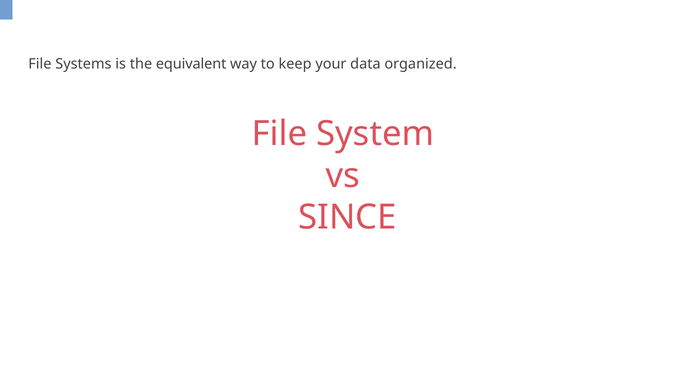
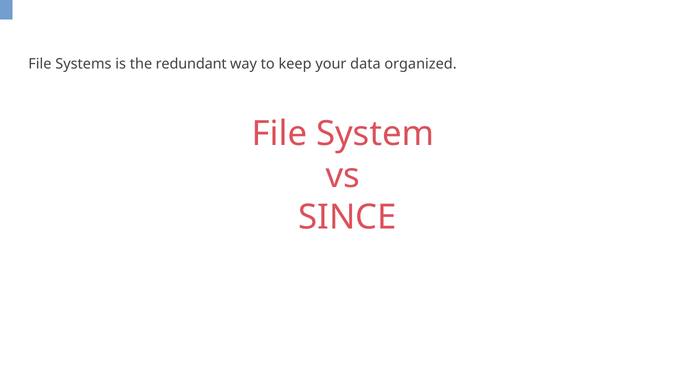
equivalent: equivalent -> redundant (191, 64)
